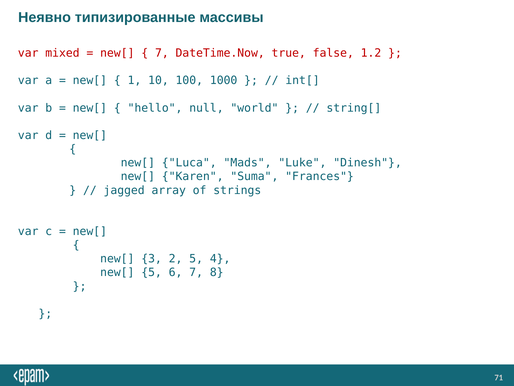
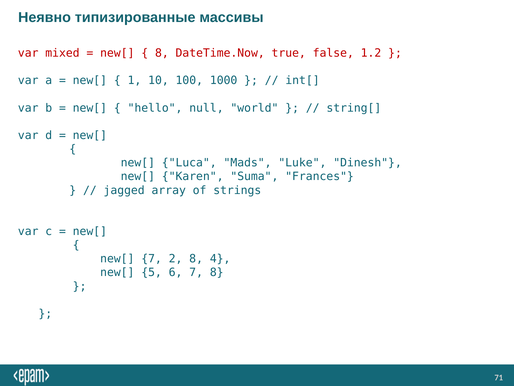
7: 7 -> 8 (162, 53)
new[ 3: 3 -> 7 (152, 258)
2 5: 5 -> 8 (196, 258)
